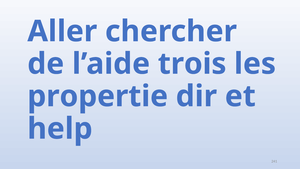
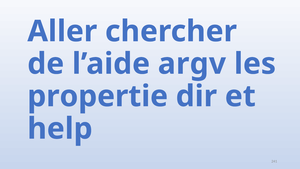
trois: trois -> argv (192, 64)
